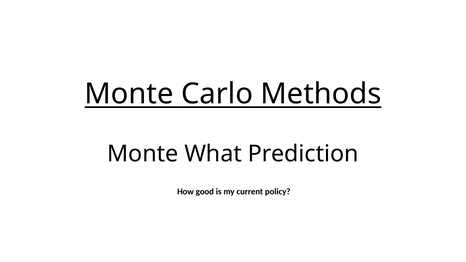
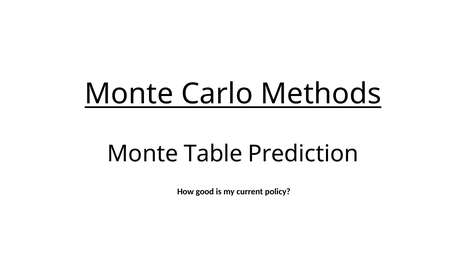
What: What -> Table (213, 154)
